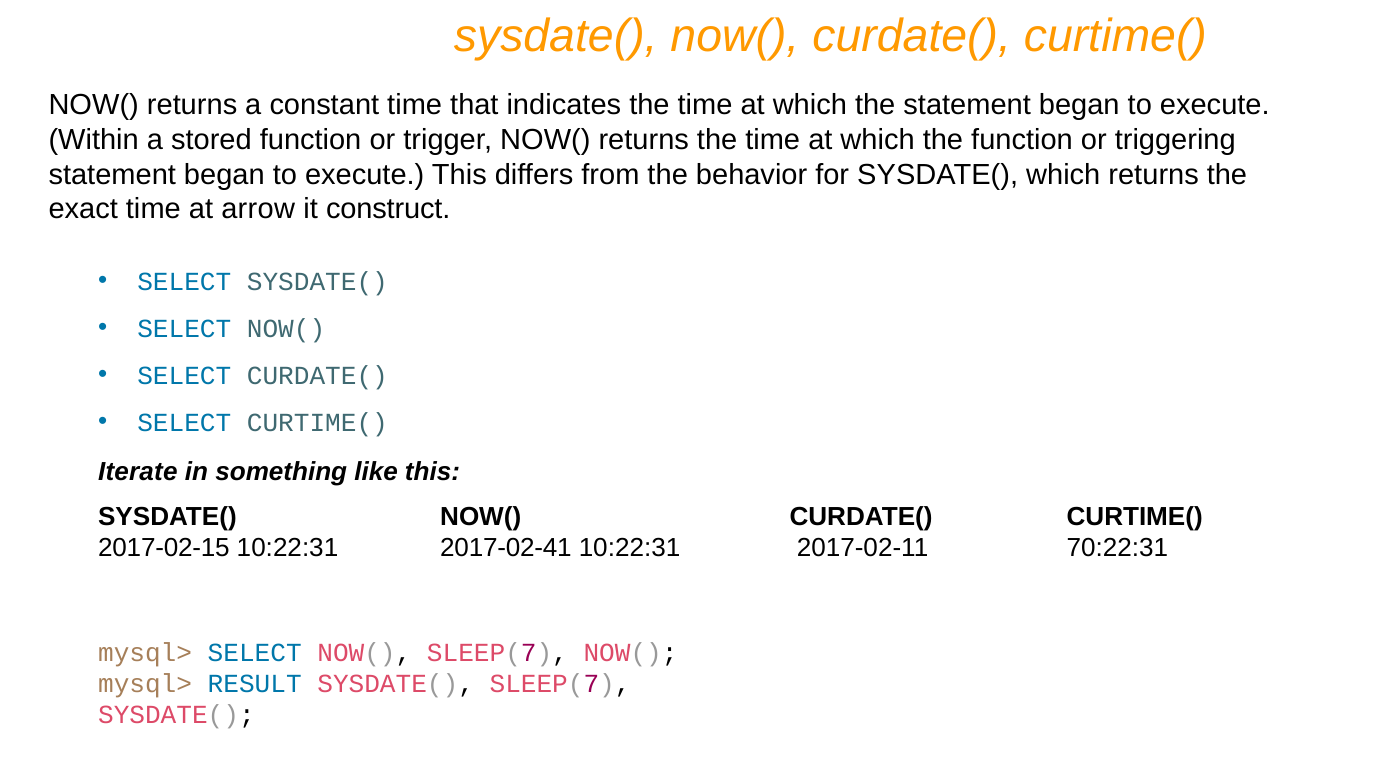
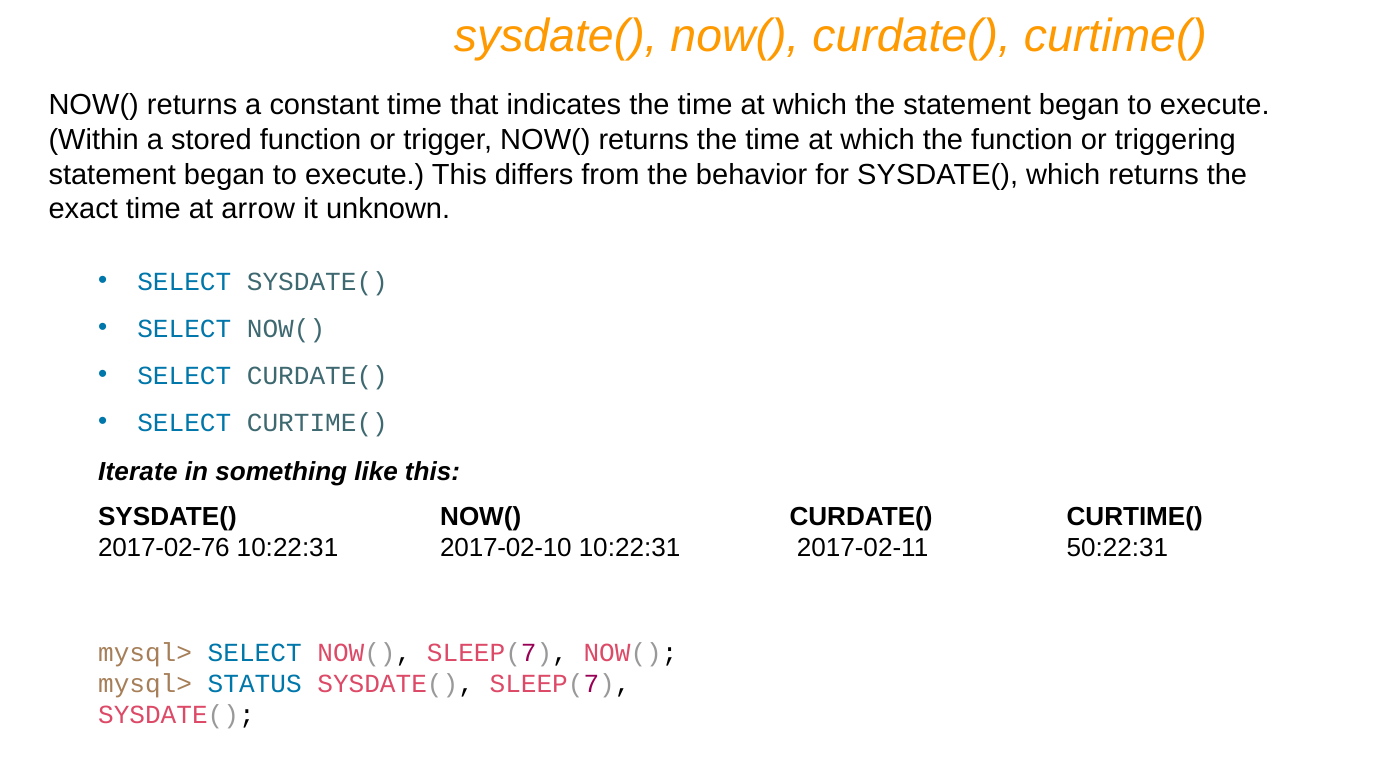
construct: construct -> unknown (388, 209)
2017-02-15: 2017-02-15 -> 2017-02-76 (164, 548)
2017-02-41: 2017-02-41 -> 2017-02-10 (506, 548)
70:22:31: 70:22:31 -> 50:22:31 (1117, 548)
RESULT: RESULT -> STATUS (255, 684)
